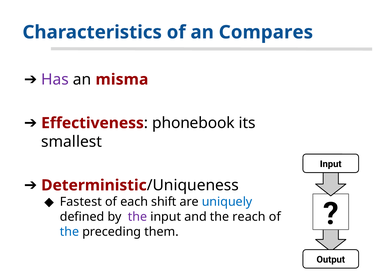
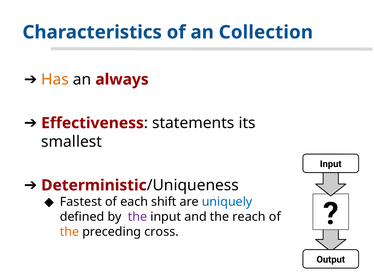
Compares: Compares -> Collection (266, 32)
Has colour: purple -> orange (55, 80)
misma: misma -> always (122, 80)
phonebook: phonebook -> statements (193, 123)
the colour: blue -> orange (69, 232)
them: them -> cross (162, 232)
